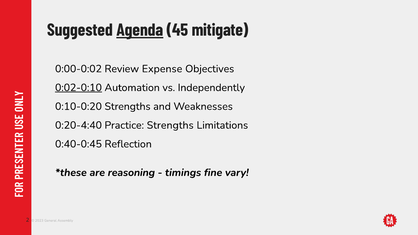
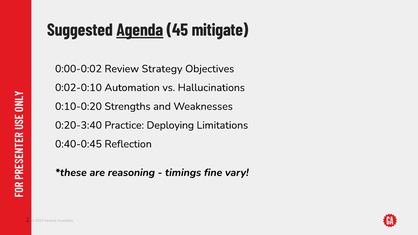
Expense: Expense -> Strategy (162, 69)
0:02-0:10 underline: present -> none (78, 88)
Independently: Independently -> Hallucinations (211, 88)
0:20-4:40: 0:20-4:40 -> 0:20-3:40 (78, 125)
Practice Strengths: Strengths -> Deploying (170, 125)
